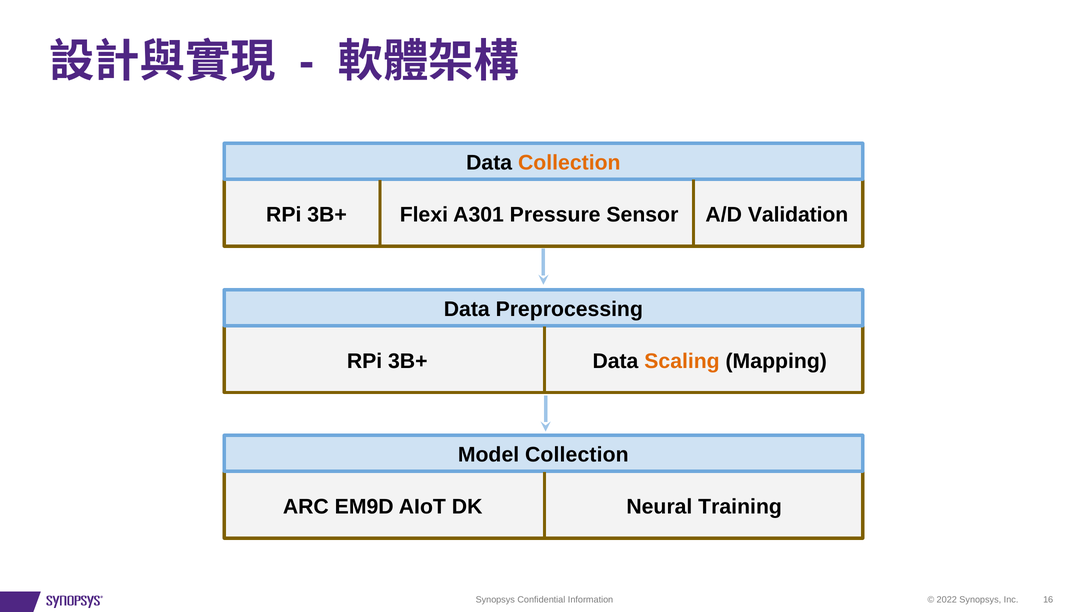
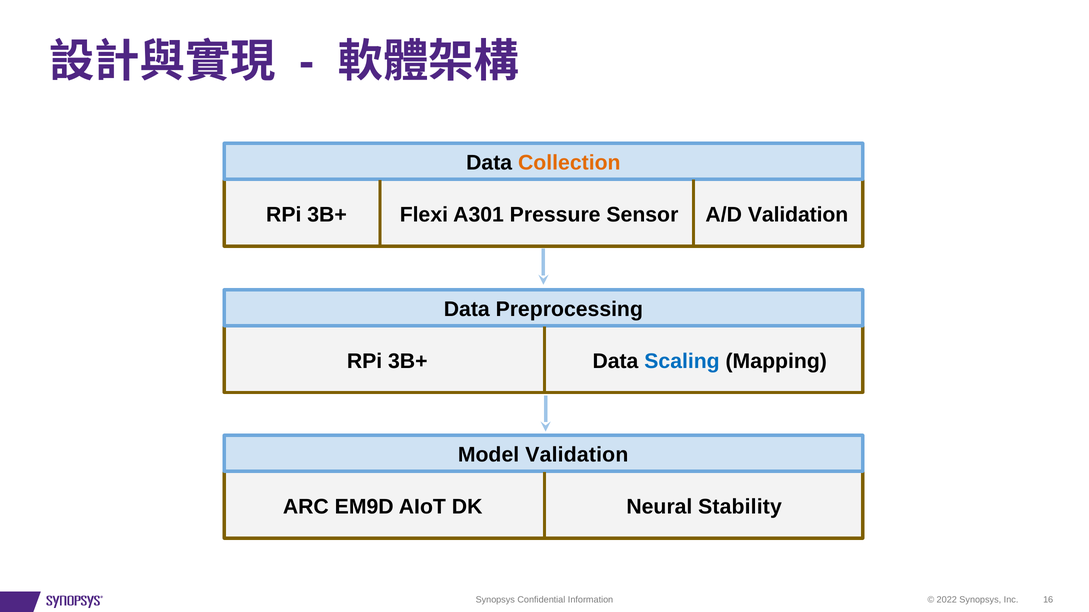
Scaling colour: orange -> blue (682, 362)
Model Collection: Collection -> Validation (577, 455)
Training: Training -> Stability (740, 507)
